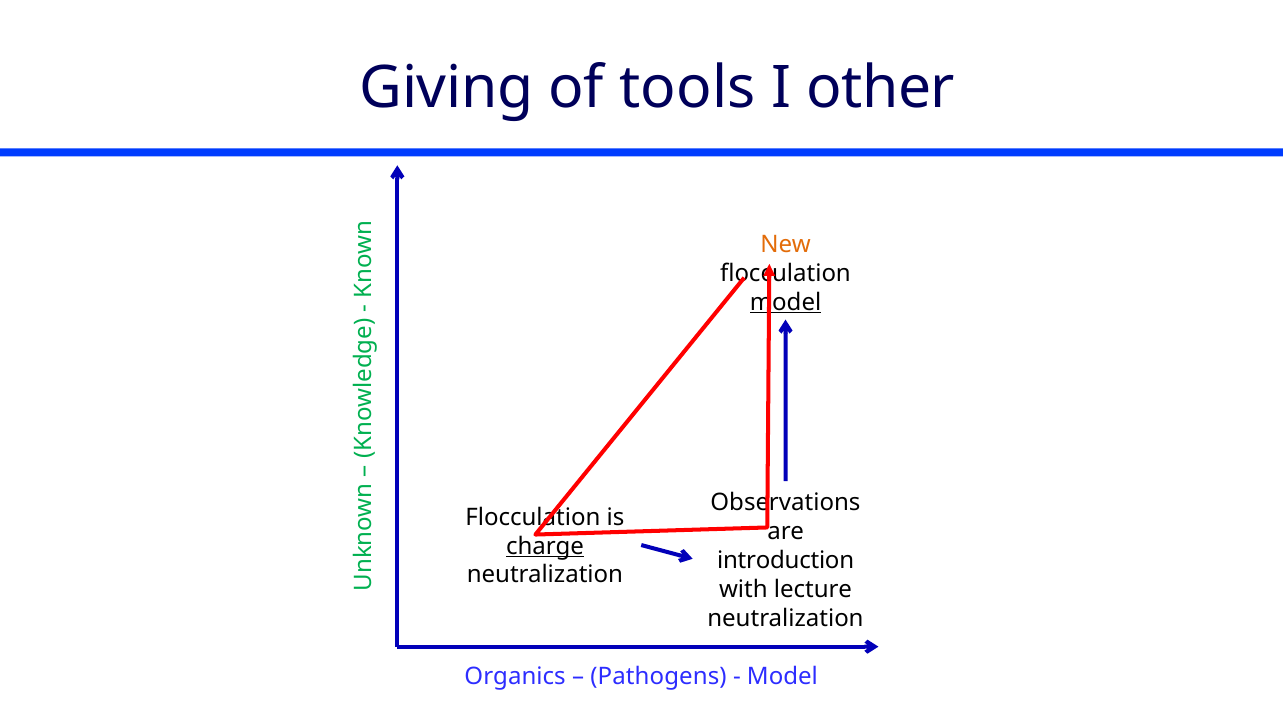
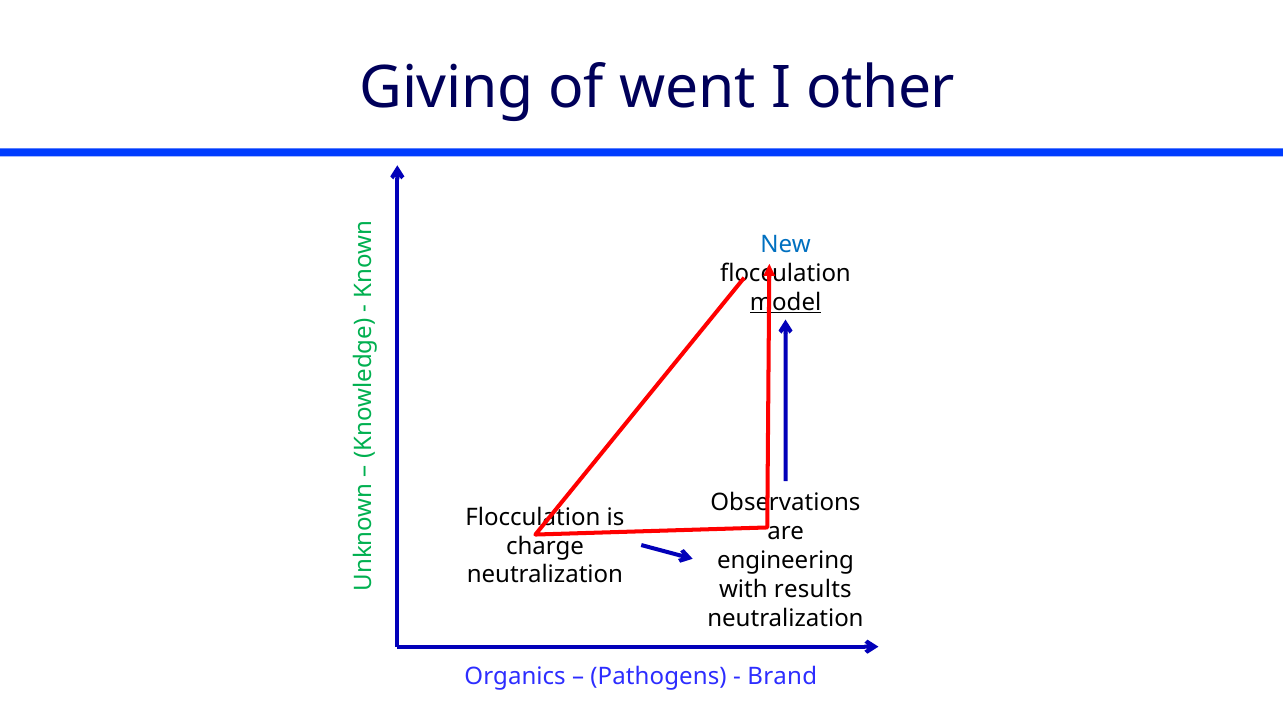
tools: tools -> went (687, 88)
New colour: orange -> blue (786, 244)
charge underline: present -> none (545, 546)
introduction: introduction -> engineering (786, 560)
lecture: lecture -> results (813, 589)
Model: Model -> Brand (782, 676)
